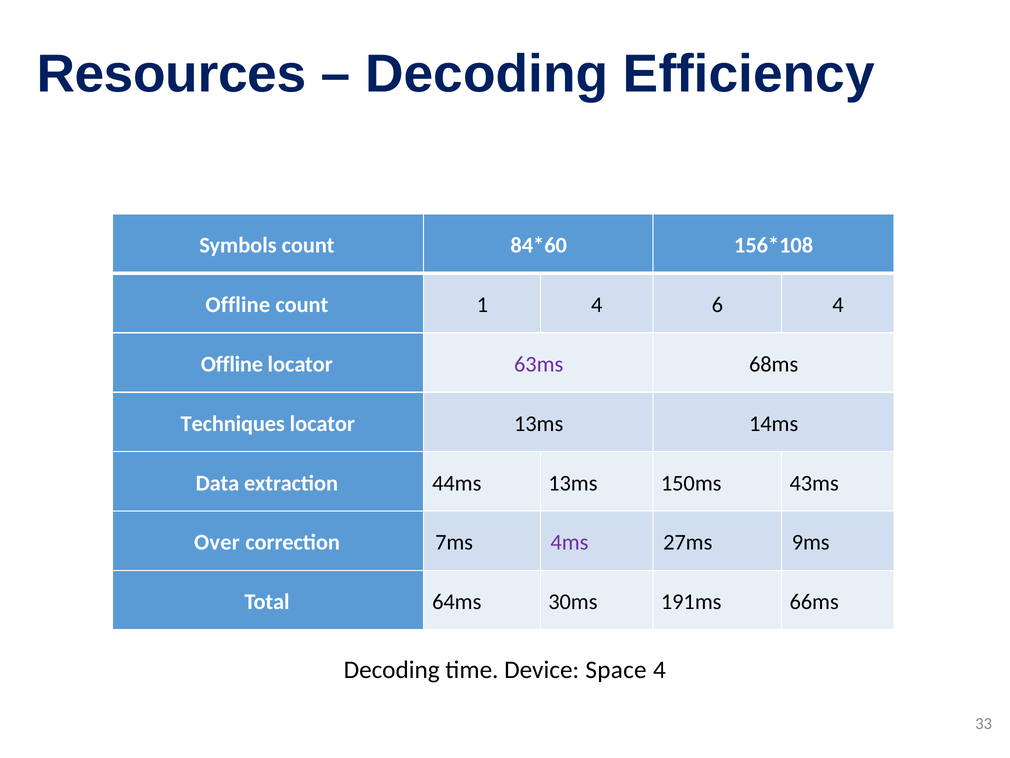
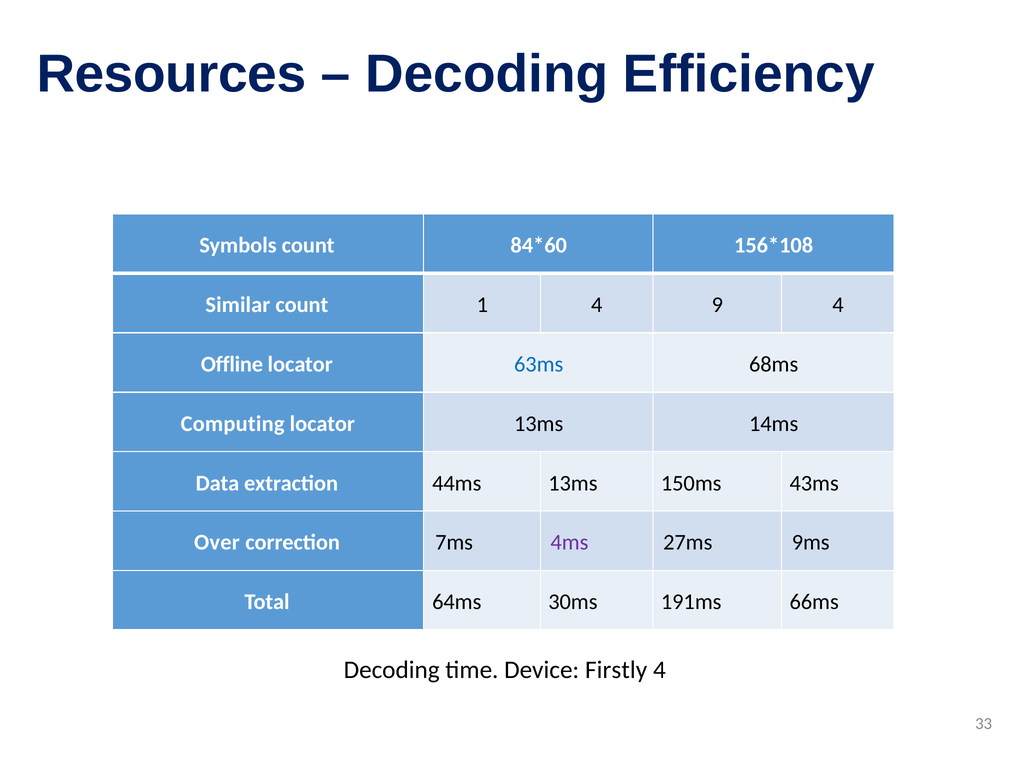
Offline: Offline -> Similar (238, 305)
6: 6 -> 9 (717, 305)
63ms colour: purple -> blue (539, 364)
Techniques: Techniques -> Computing (233, 423)
Space: Space -> Firstly (616, 669)
